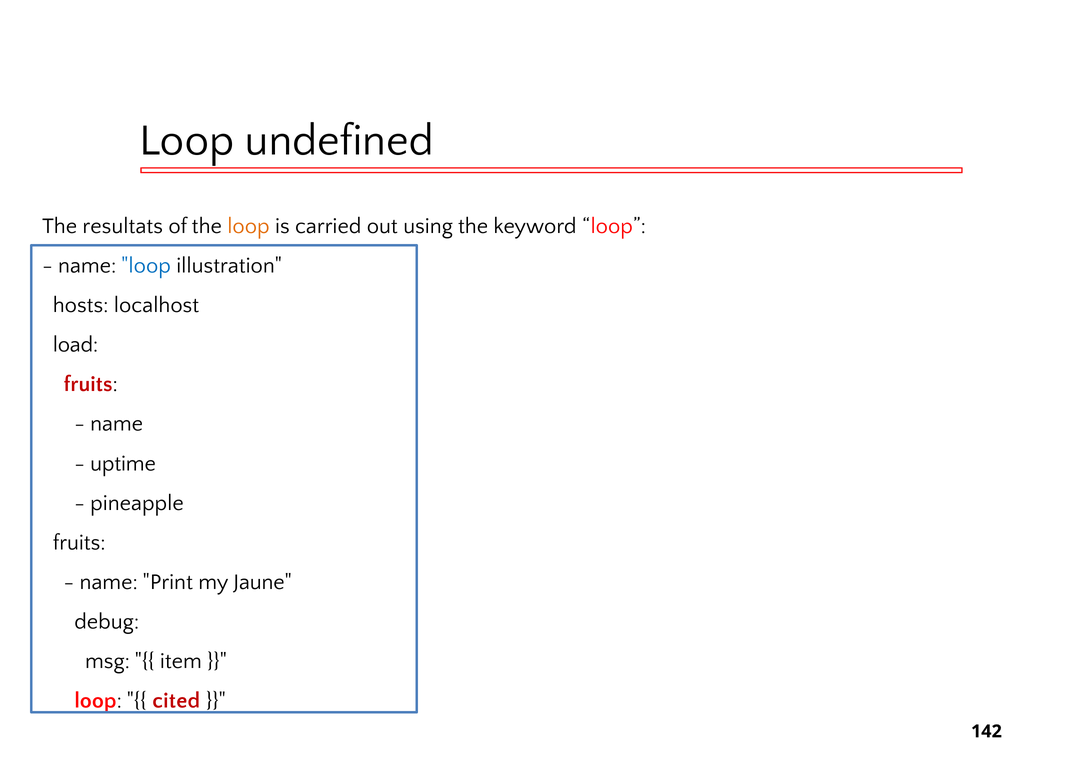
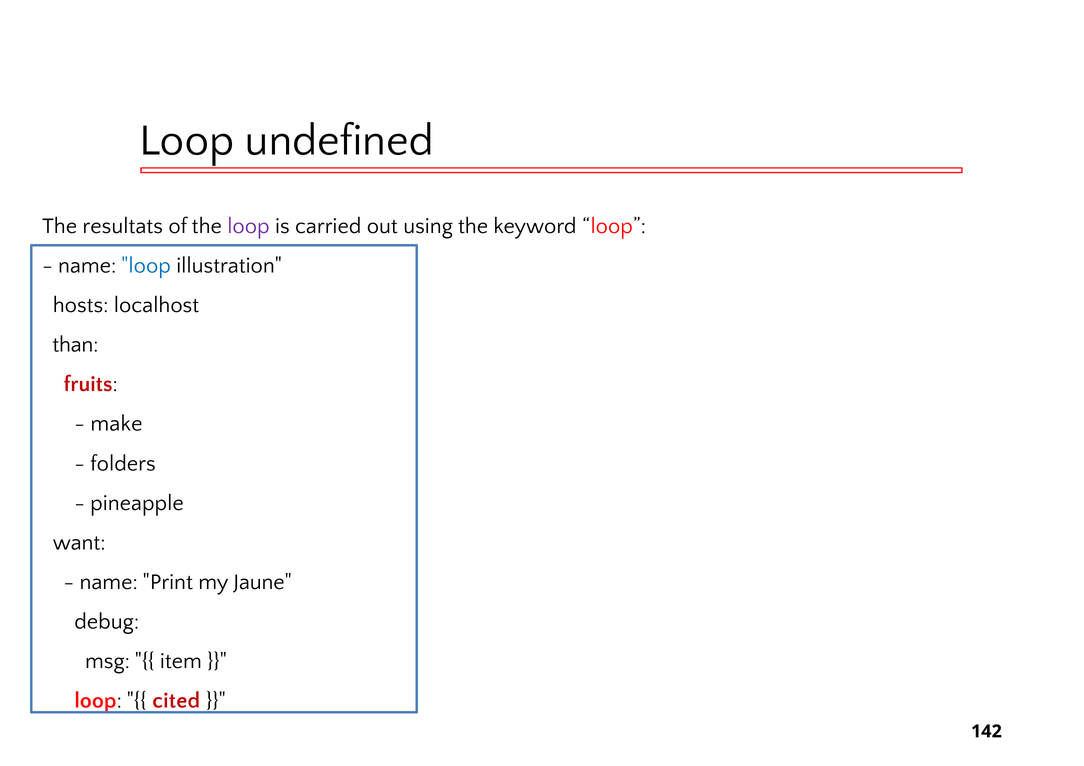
loop colour: orange -> purple (248, 226)
load: load -> than (75, 345)
name: name -> make (116, 424)
uptime: uptime -> folders (123, 463)
fruits: fruits -> want (79, 542)
